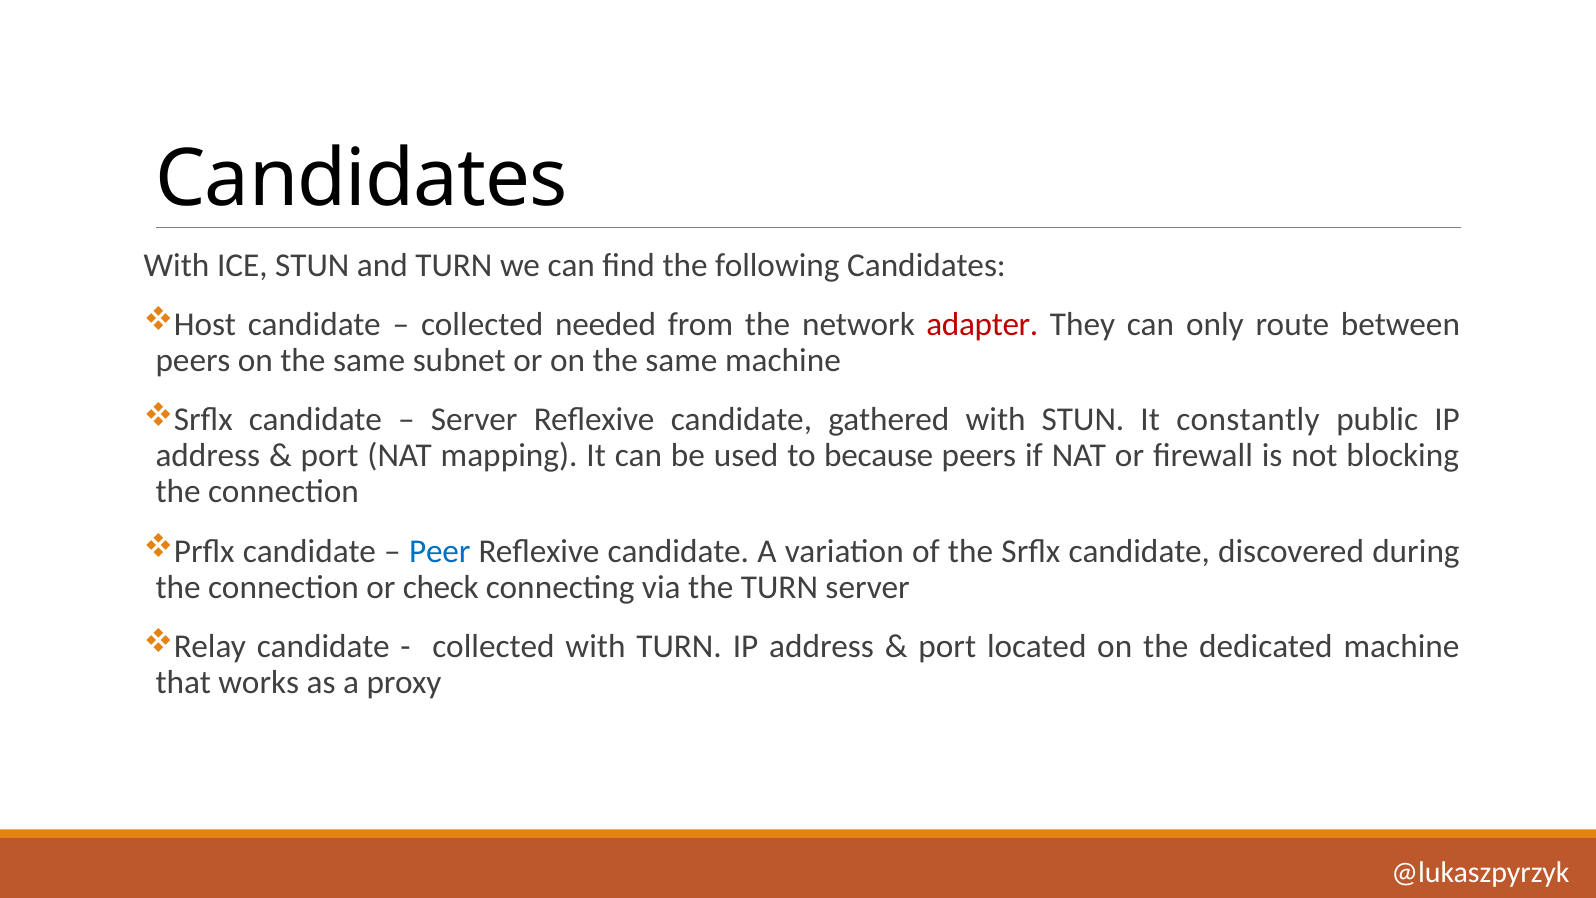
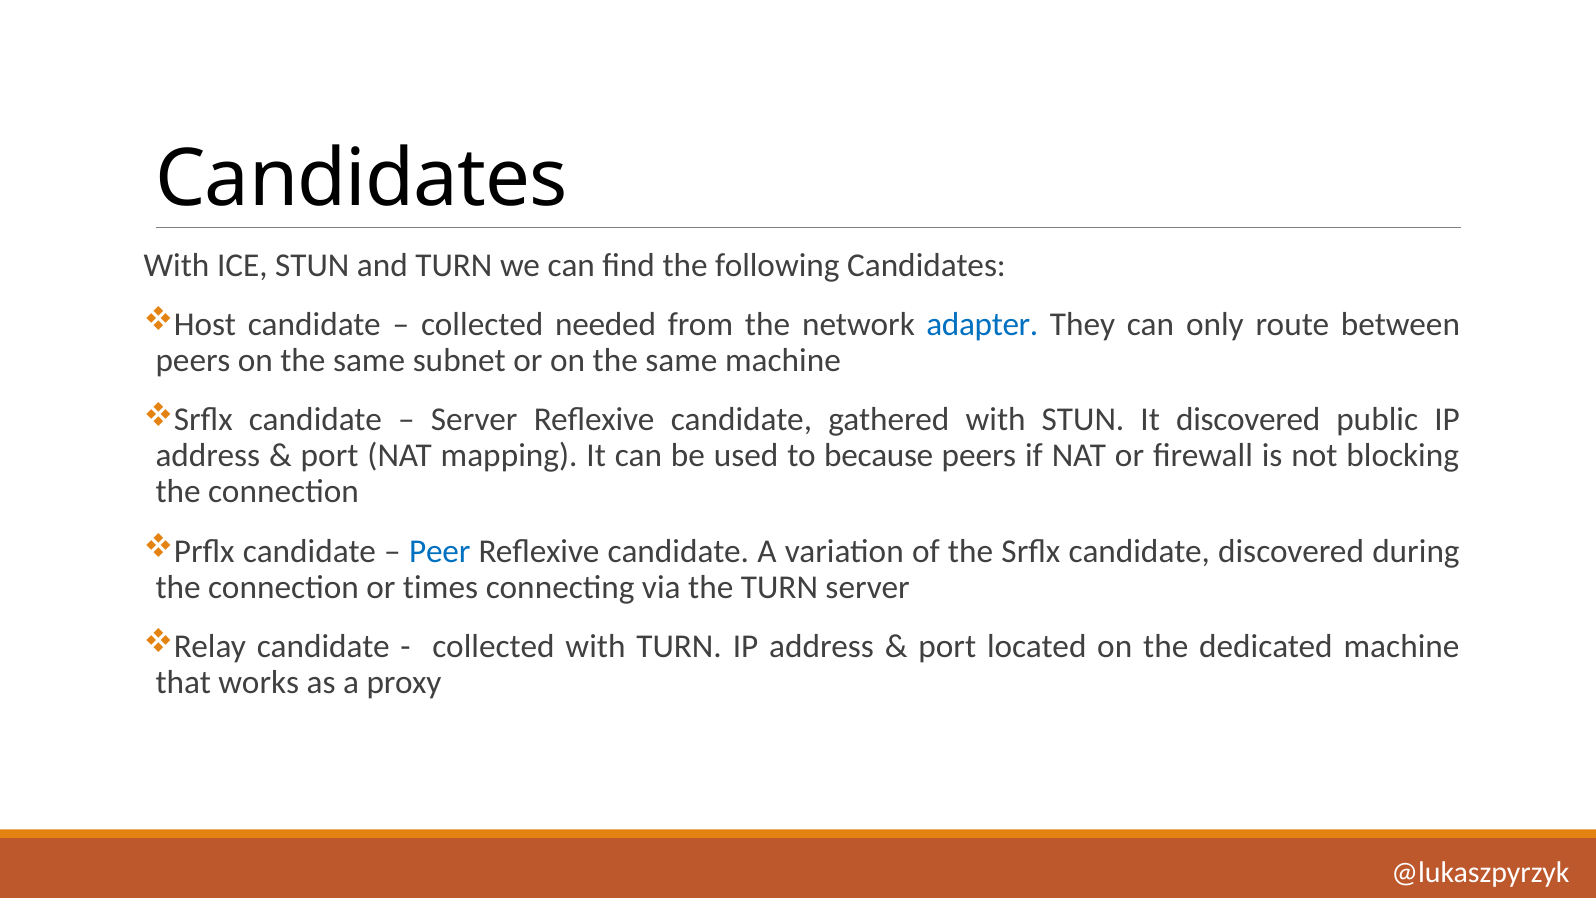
adapter colour: red -> blue (982, 325)
It constantly: constantly -> discovered (1248, 420)
check: check -> times (441, 587)
